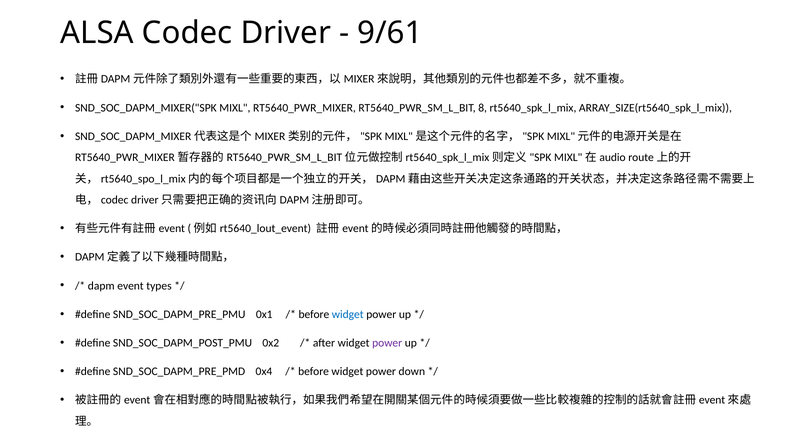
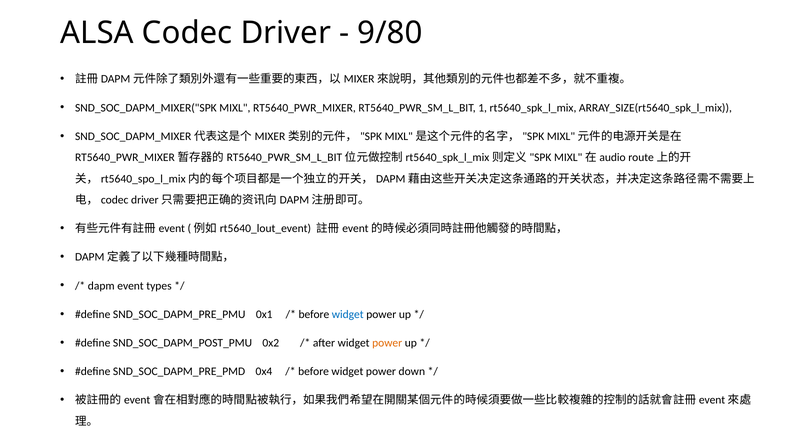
9/61: 9/61 -> 9/80 (390, 33)
8: 8 -> 1 (483, 108)
power colour: purple -> orange (387, 342)
